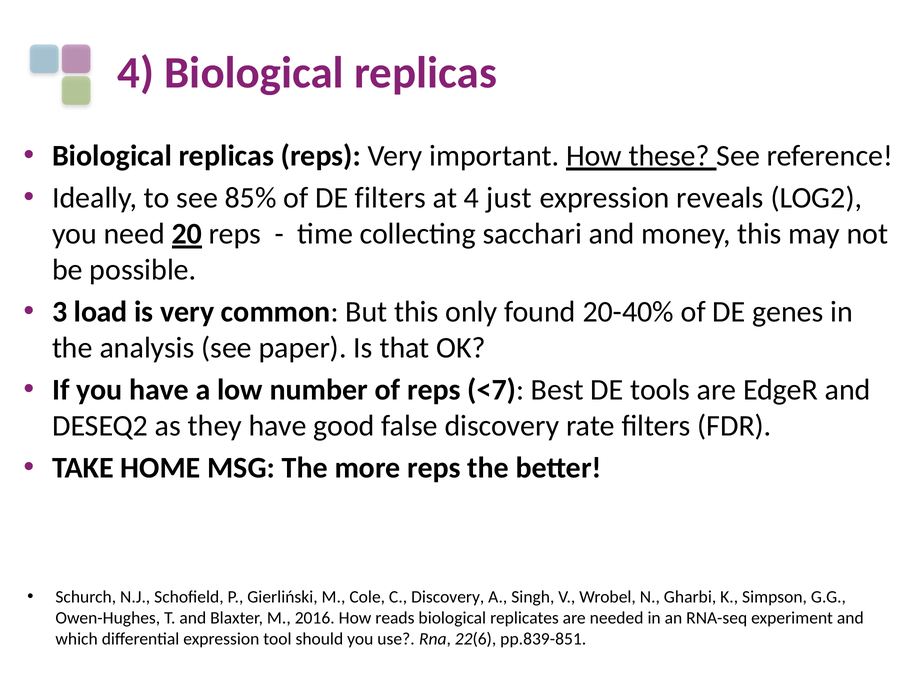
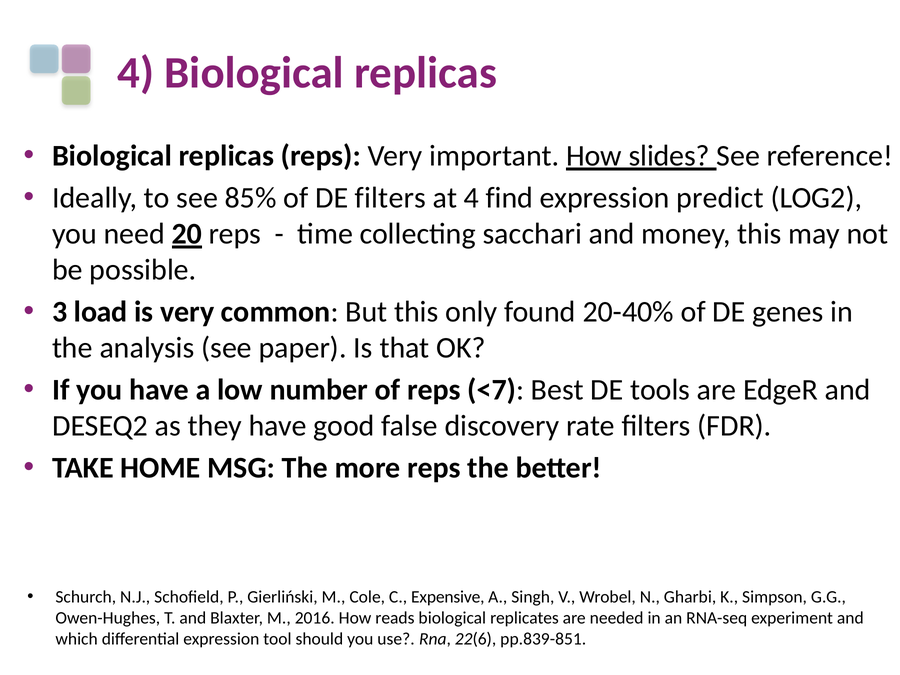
these: these -> slides (669, 156)
just: just -> find (509, 198)
reveals: reveals -> predict (720, 198)
C Discovery: Discovery -> Expensive (448, 597)
